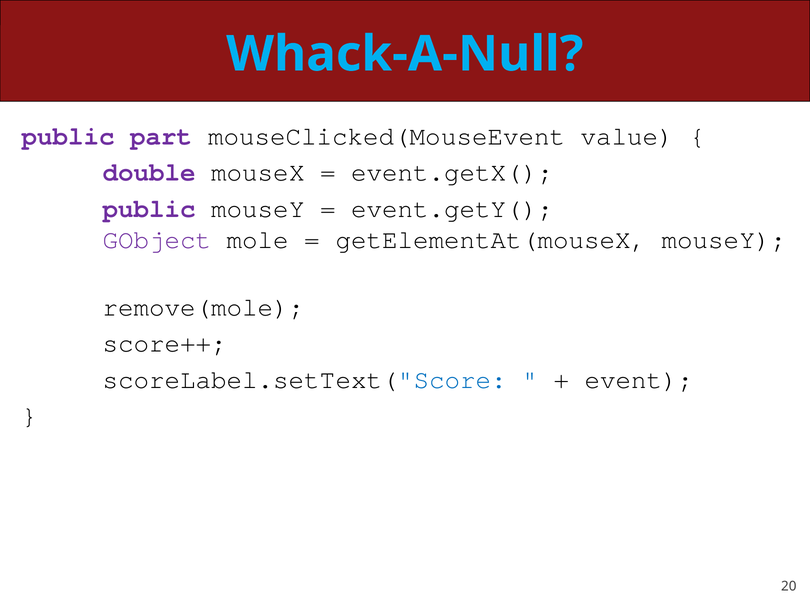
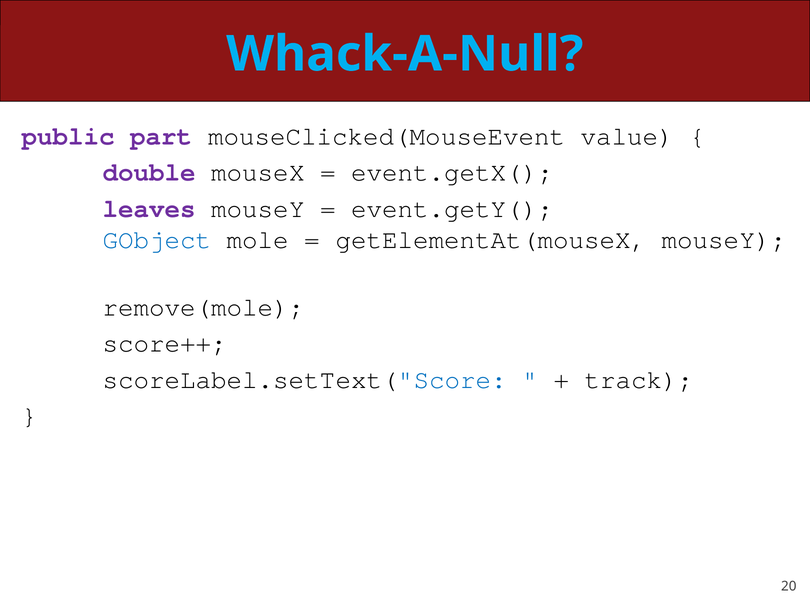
public: public -> leaves (149, 209)
GObject colour: purple -> blue (157, 240)
event: event -> track (639, 379)
